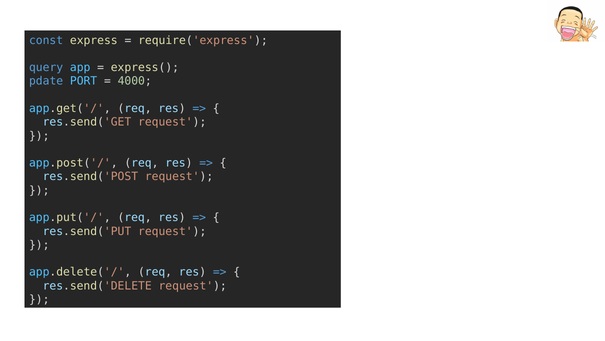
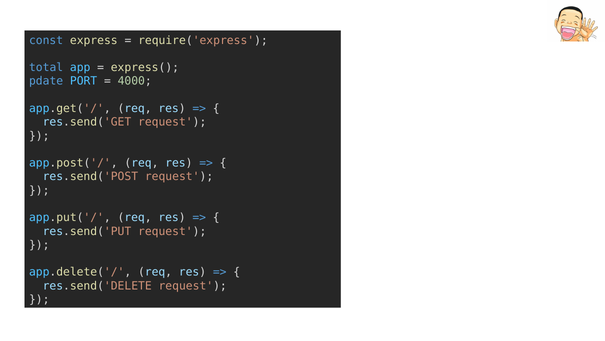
query: query -> total (46, 67)
